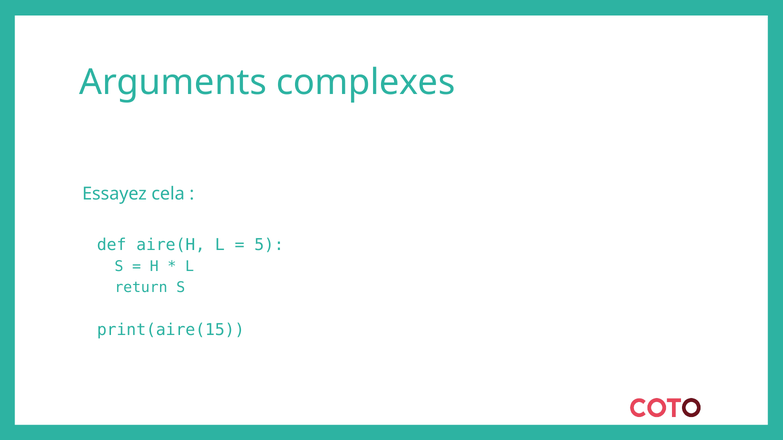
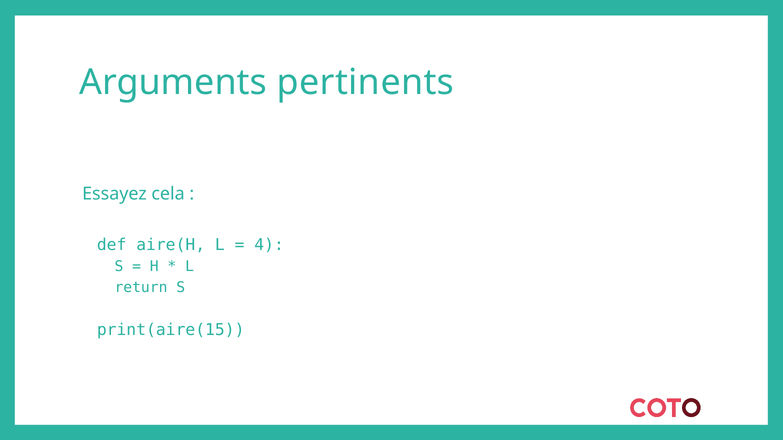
complexes: complexes -> pertinents (365, 82)
5: 5 -> 4 (269, 245)
